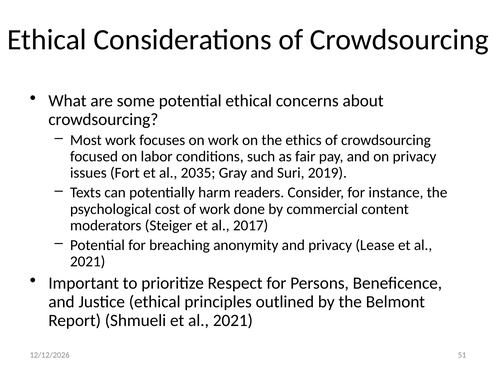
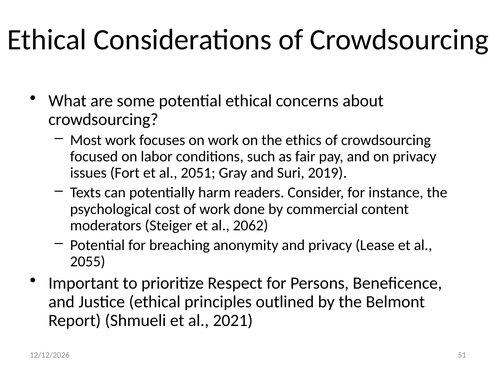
2035: 2035 -> 2051 (198, 173)
2017: 2017 -> 2062 (251, 225)
2021: 2021 -> 2055 (88, 262)
